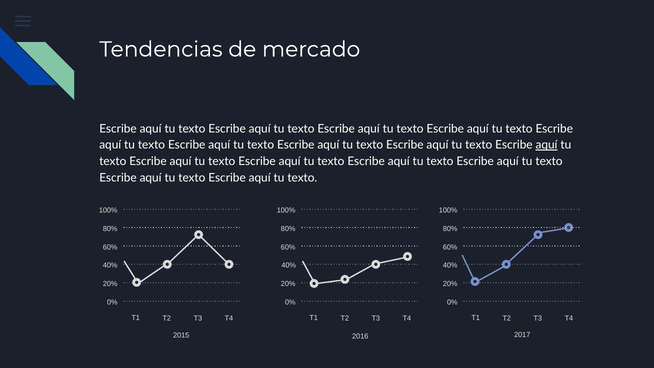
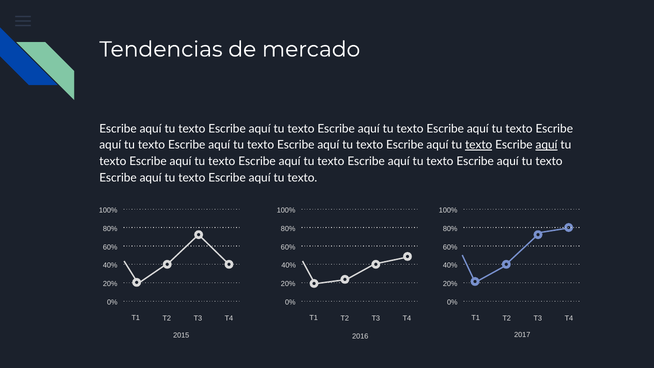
texto underline: none -> present (479, 145)
